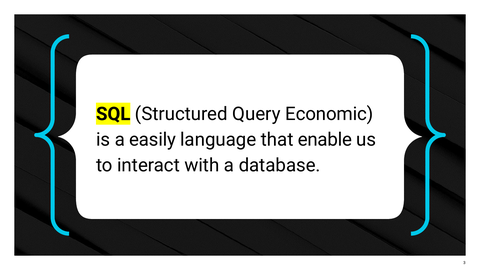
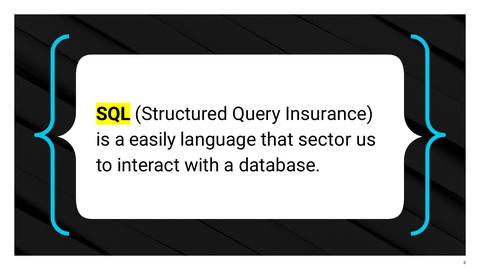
Economic: Economic -> Insurance (329, 114)
enable: enable -> sector (325, 140)
